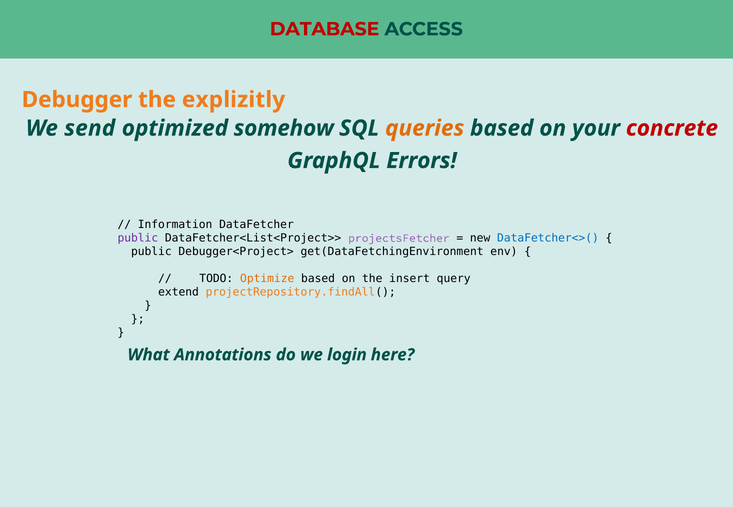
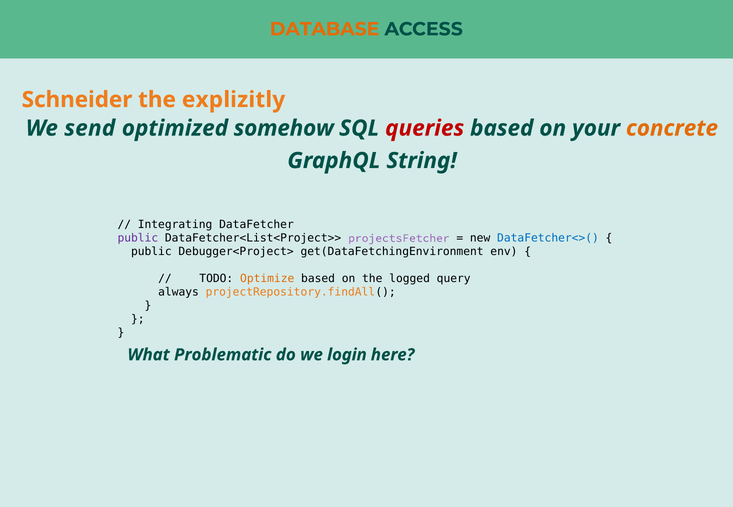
DATABASE colour: red -> orange (325, 29)
Debugger: Debugger -> Schneider (77, 100)
queries colour: orange -> red (425, 128)
concrete colour: red -> orange (672, 128)
Errors: Errors -> String (422, 161)
Information: Information -> Integrating (175, 225)
insert: insert -> logged (410, 279)
extend: extend -> always (179, 292)
Annotations: Annotations -> Problematic (223, 355)
